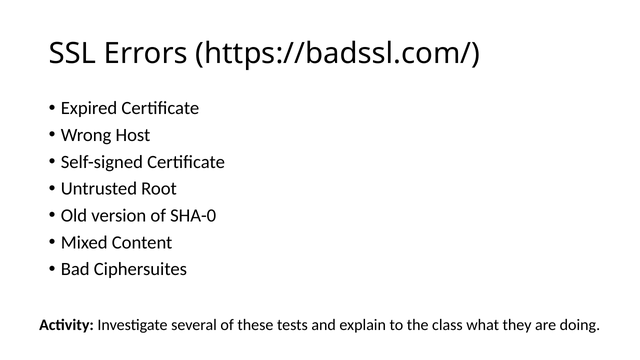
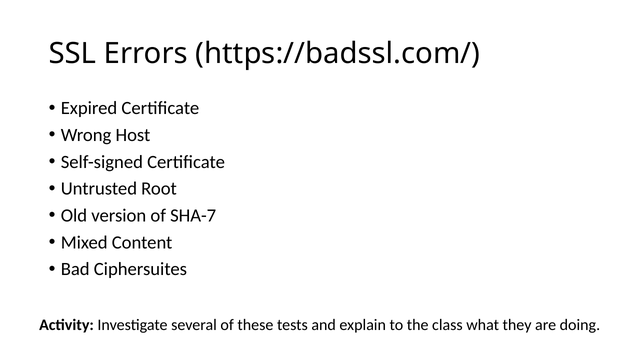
SHA-0: SHA-0 -> SHA-7 (193, 216)
